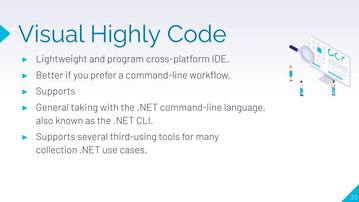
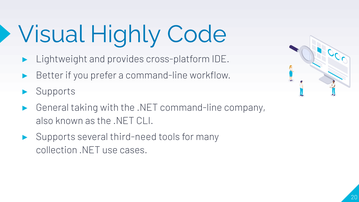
program: program -> provides (126, 59)
language: language -> company (245, 108)
third-using: third-using -> third-need (133, 137)
